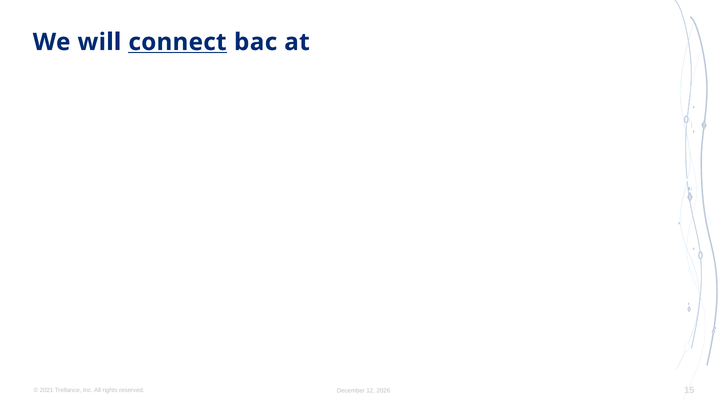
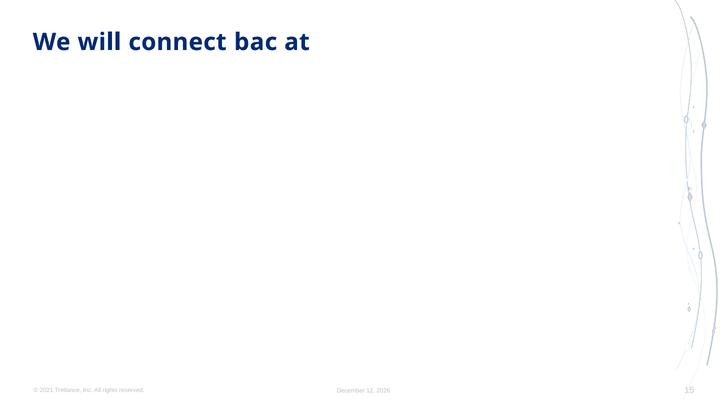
connect underline: present -> none (177, 42)
